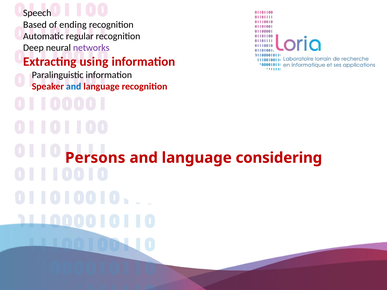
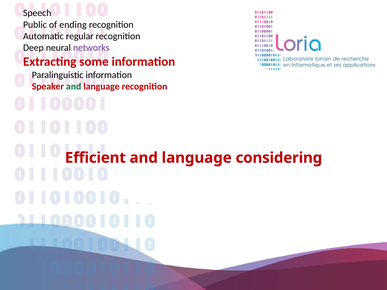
Based: Based -> Public (35, 25)
using: using -> some (94, 62)
and colour: blue -> green (74, 87)
Persons: Persons -> Efficient (95, 158)
